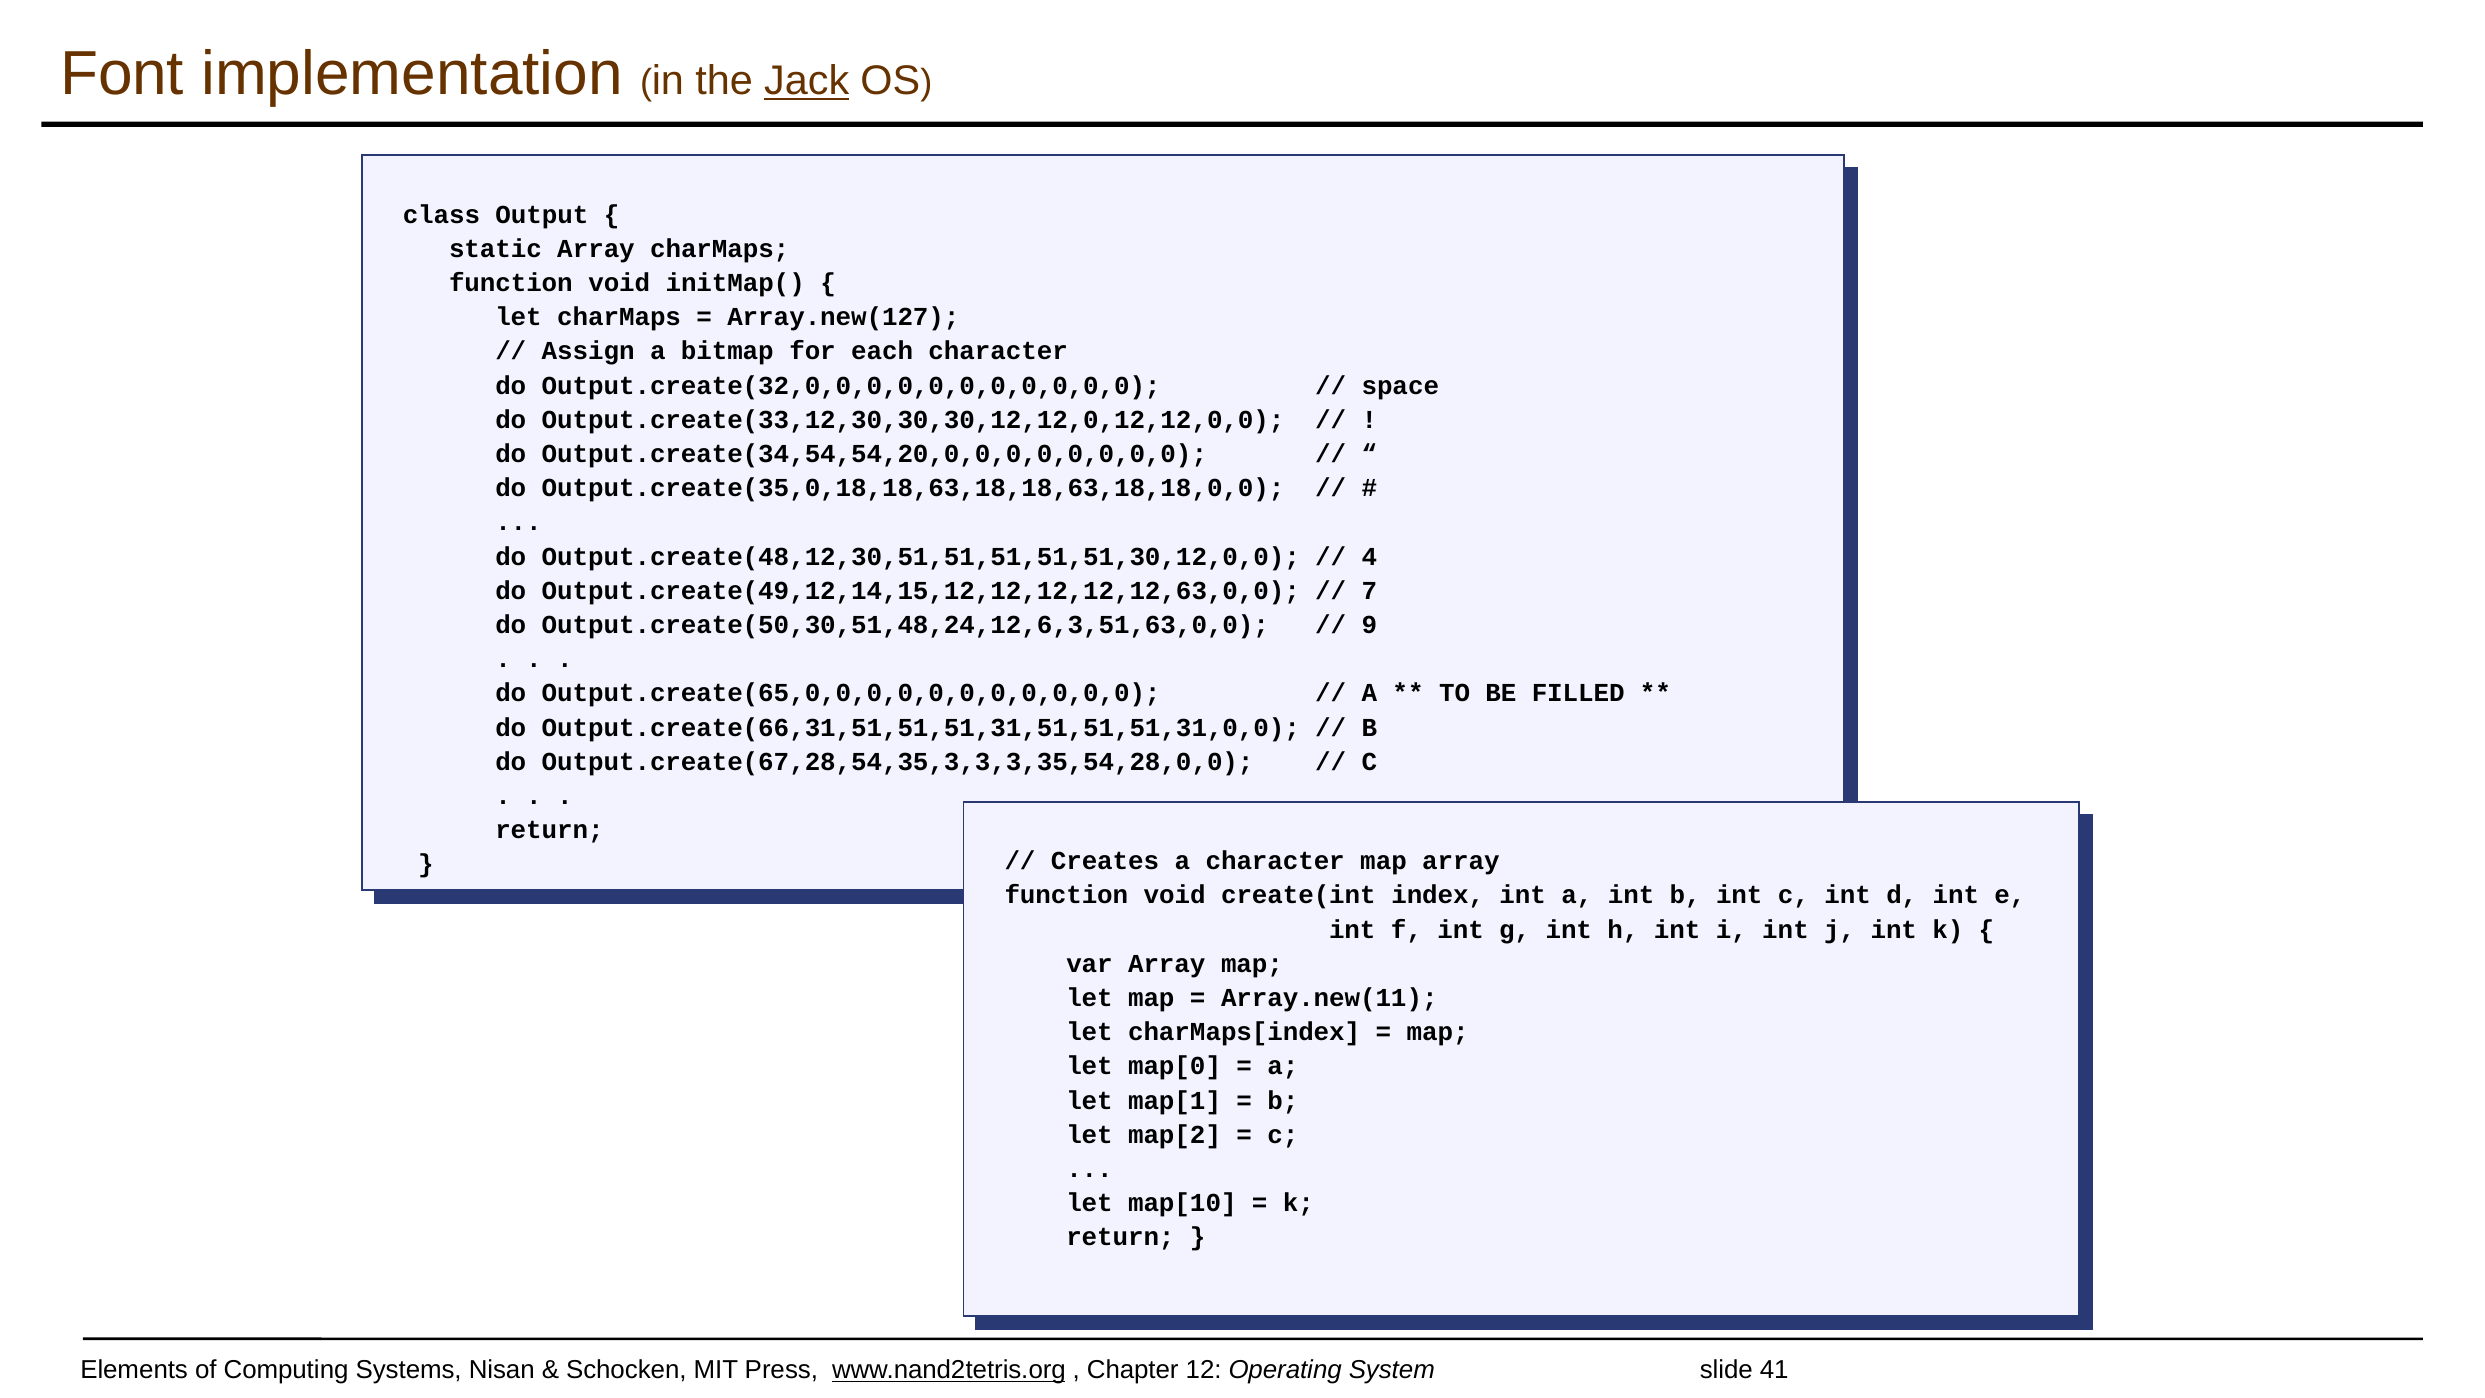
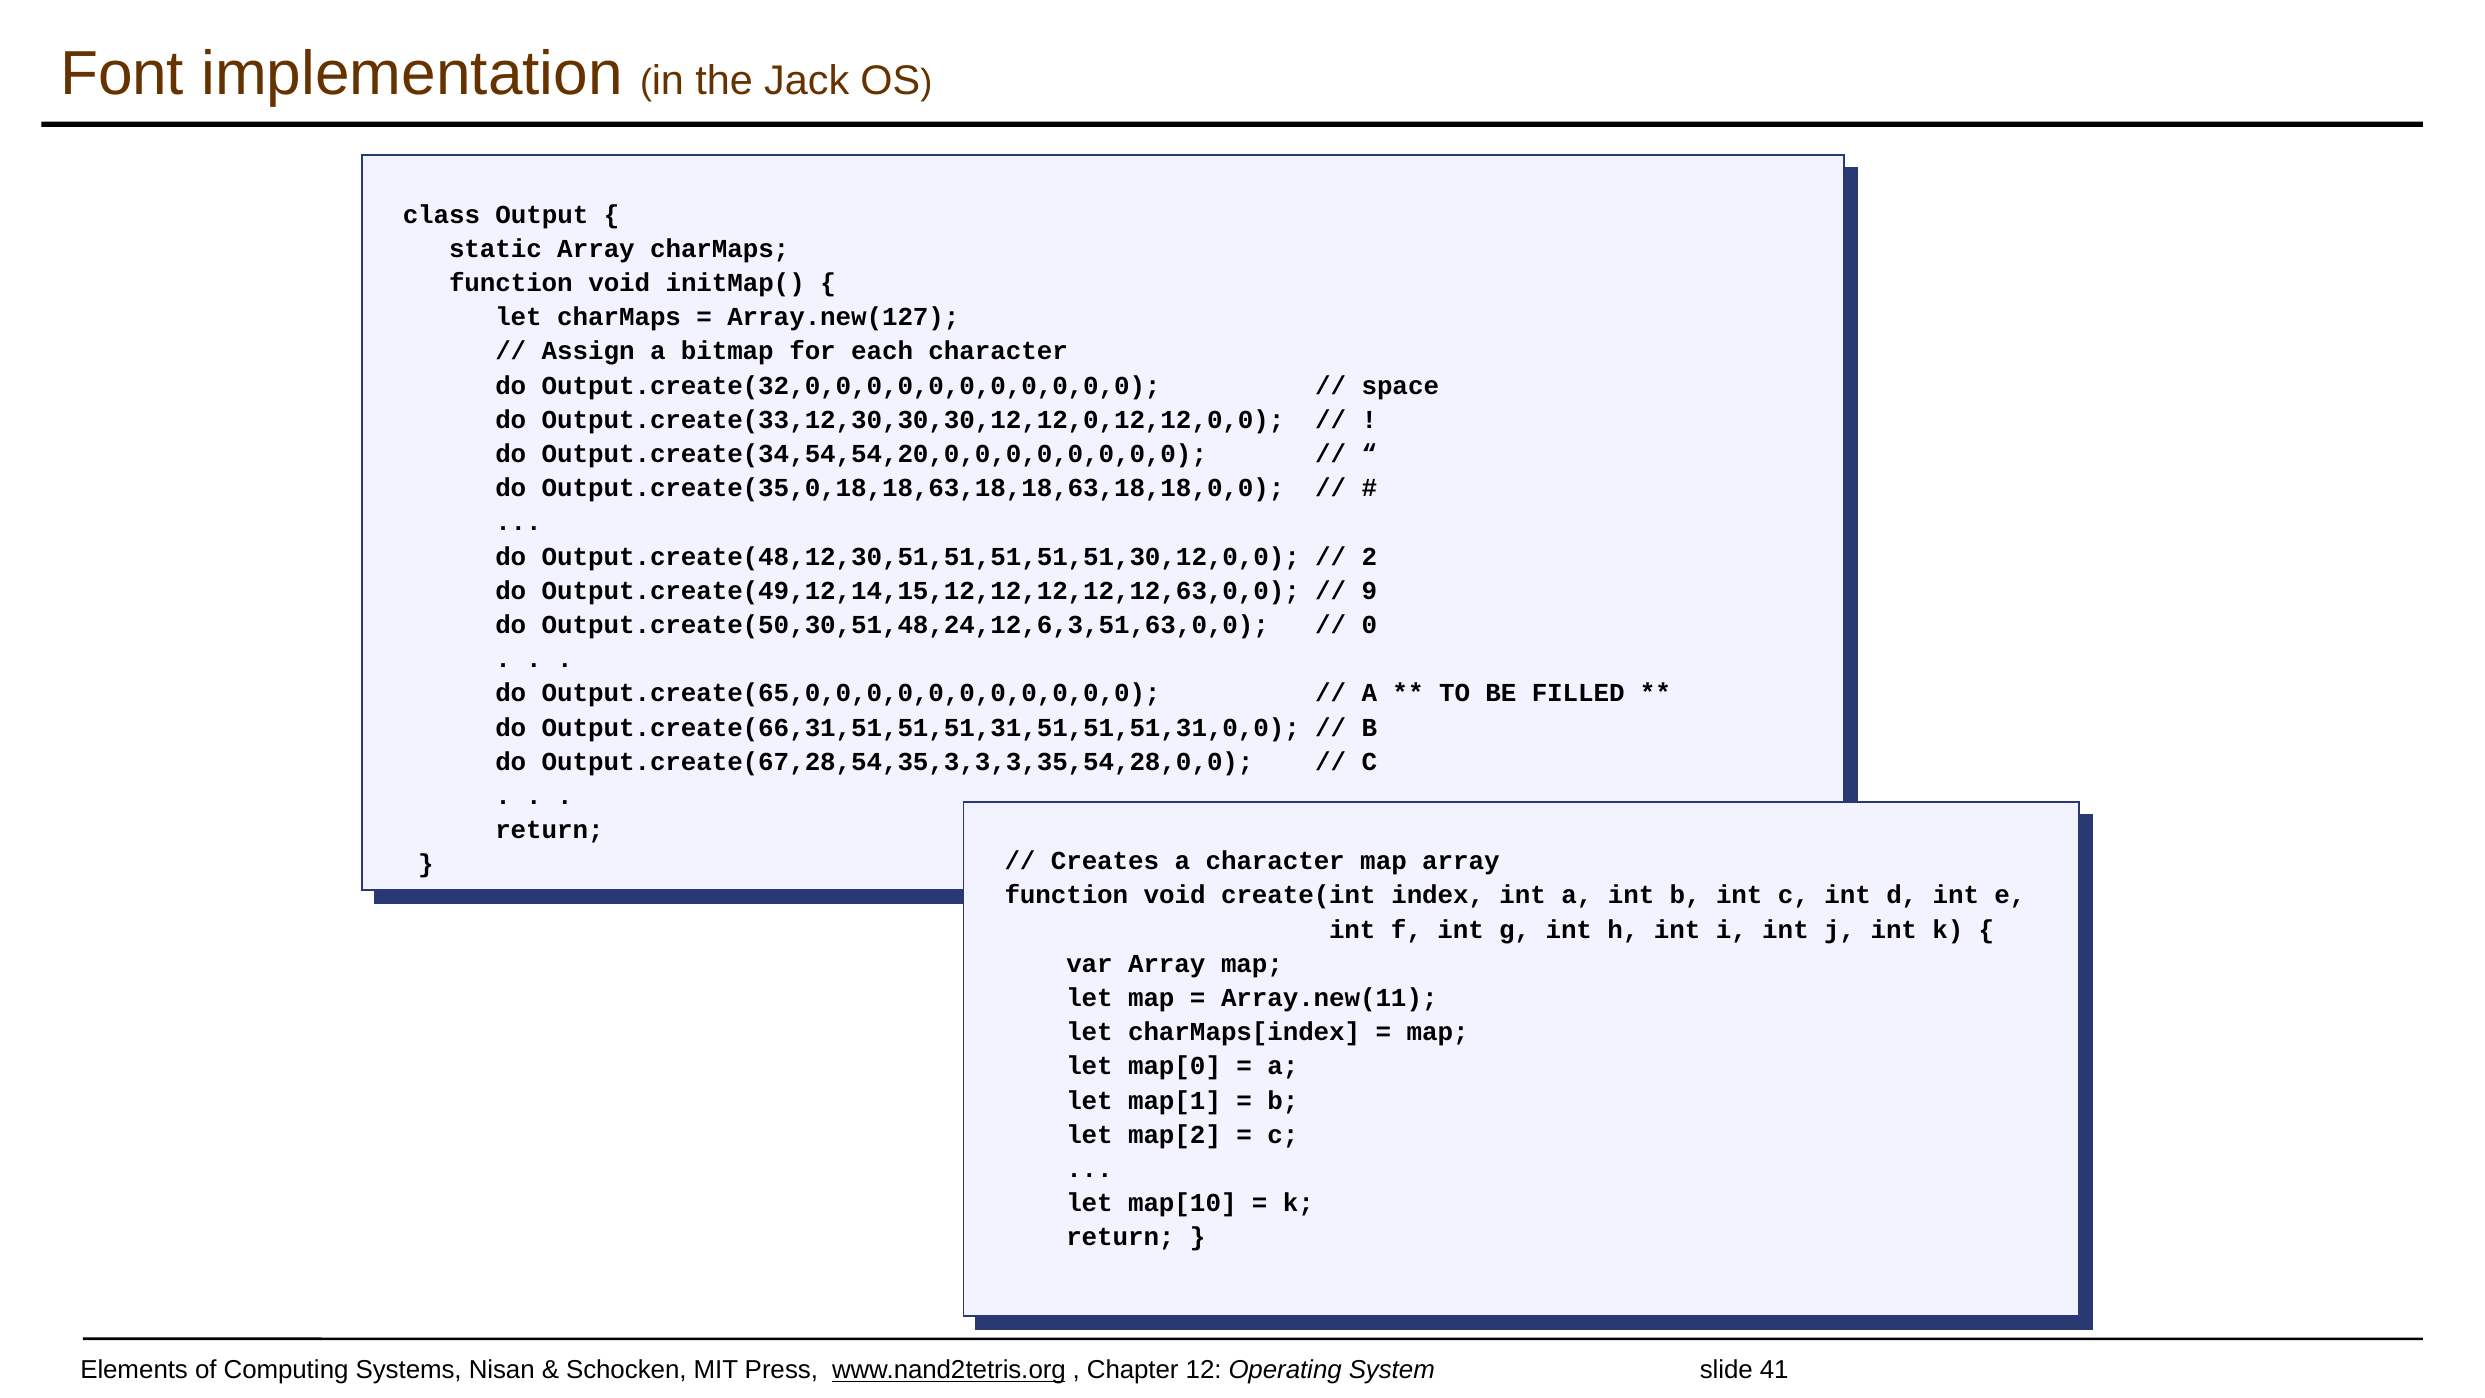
Jack underline: present -> none (807, 81)
4: 4 -> 2 (1369, 557)
7: 7 -> 9 (1369, 591)
9: 9 -> 0 (1369, 625)
